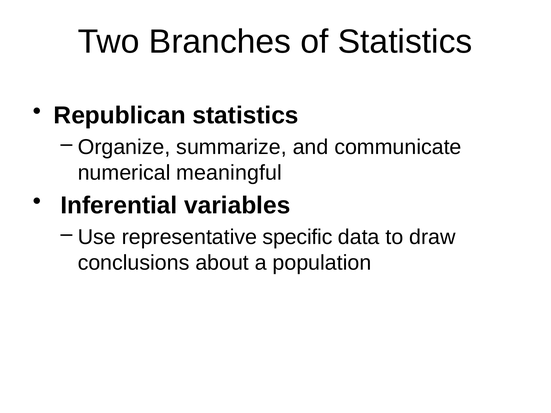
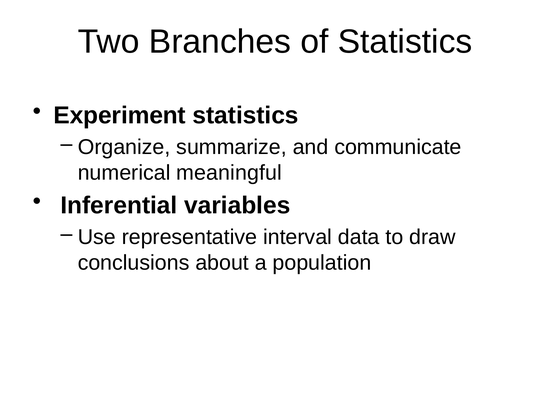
Republican: Republican -> Experiment (120, 116)
specific: specific -> interval (298, 237)
